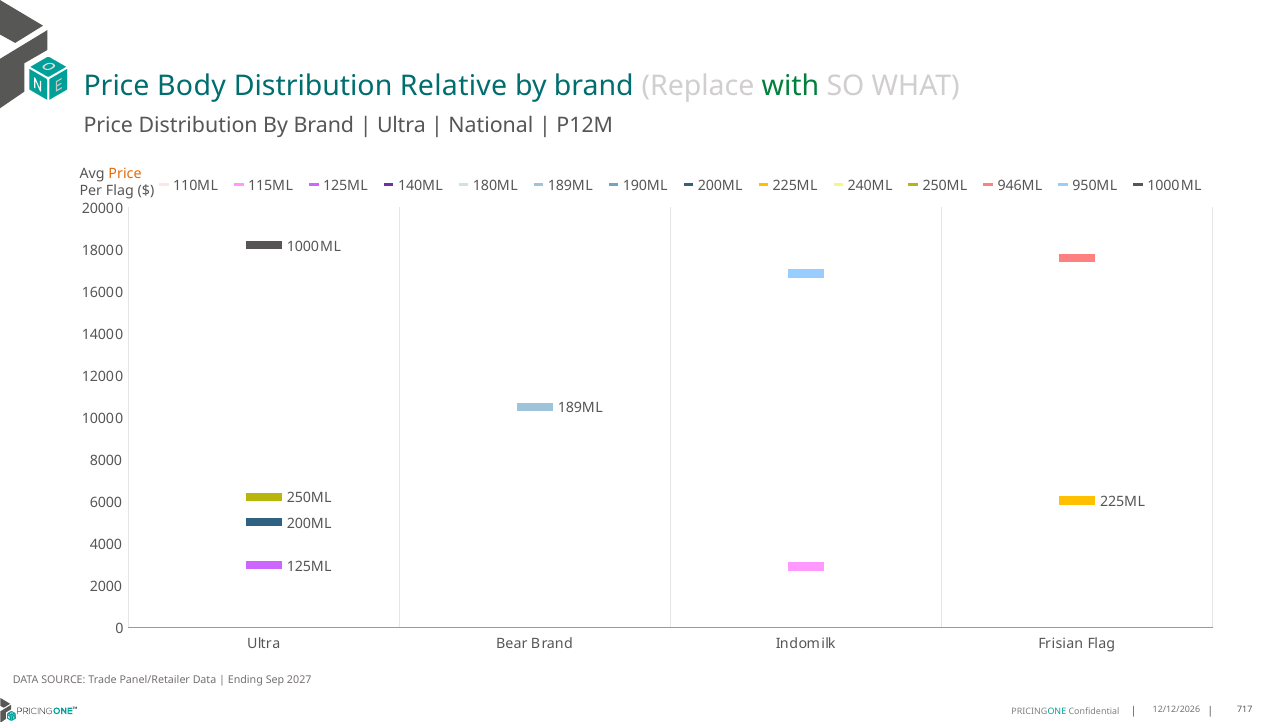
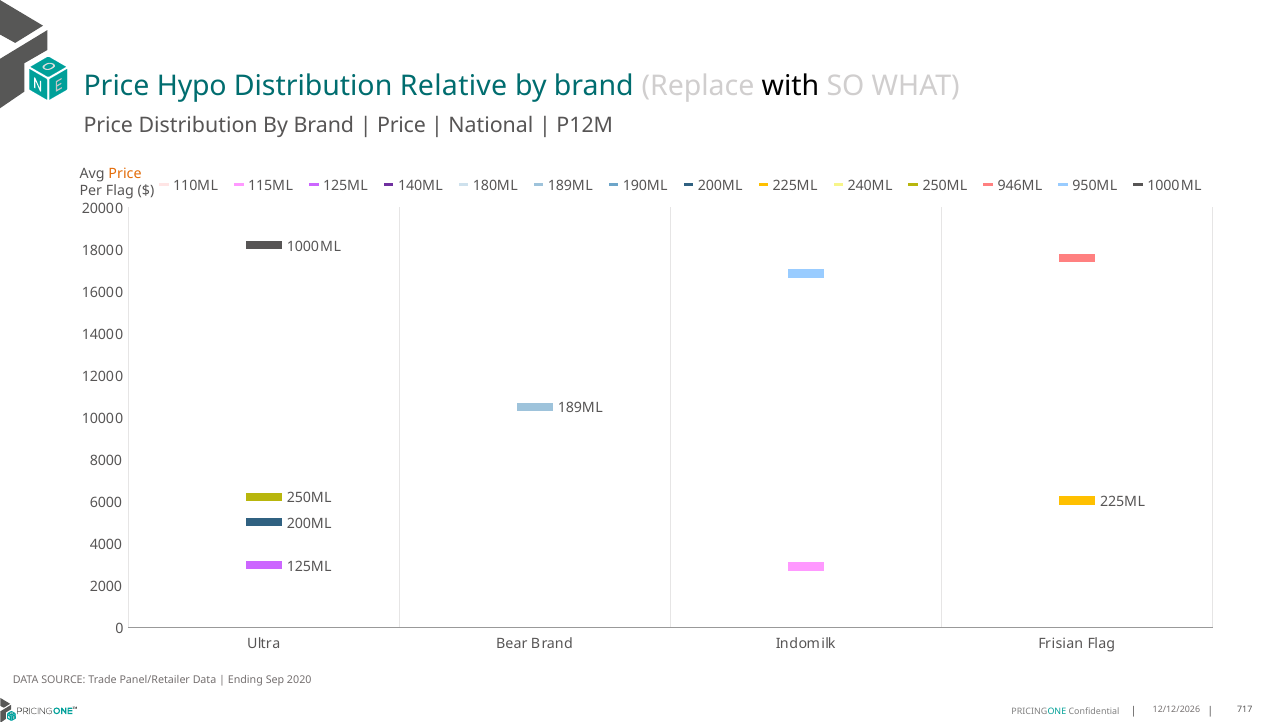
Body: Body -> Hypo (192, 86)
with colour: green -> black (790, 86)
Ultra: Ultra -> Price (401, 125)
2027: 2027 -> 2020 (299, 680)
